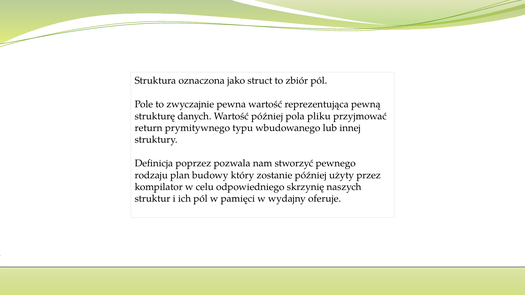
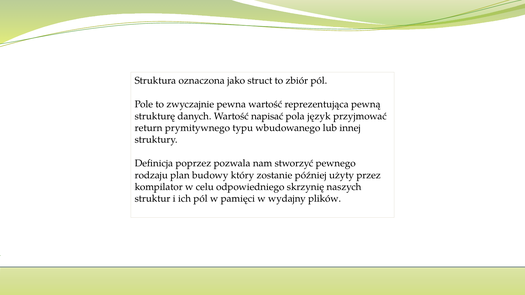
Wartość później: później -> napisać (267, 116)
pliku: pliku -> język (319, 116)
oferuje: oferuje -> plików (325, 199)
